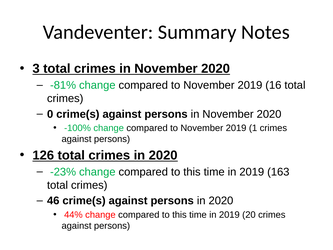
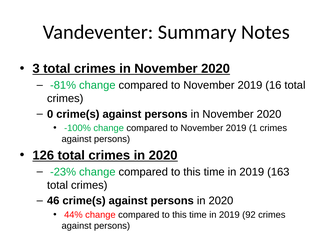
20: 20 -> 92 (249, 215)
